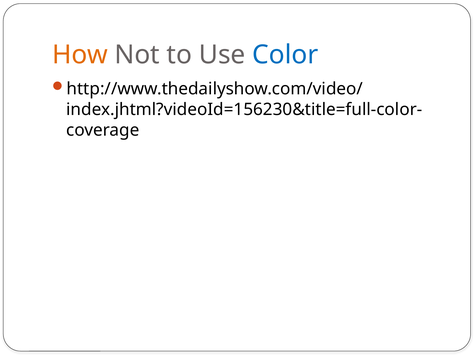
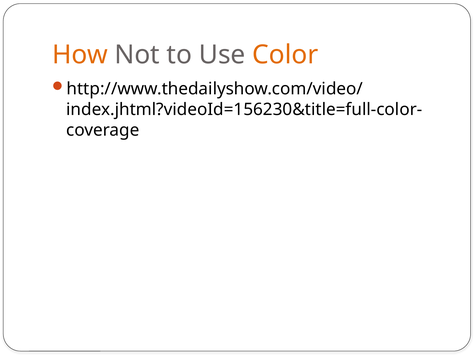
Color colour: blue -> orange (285, 55)
